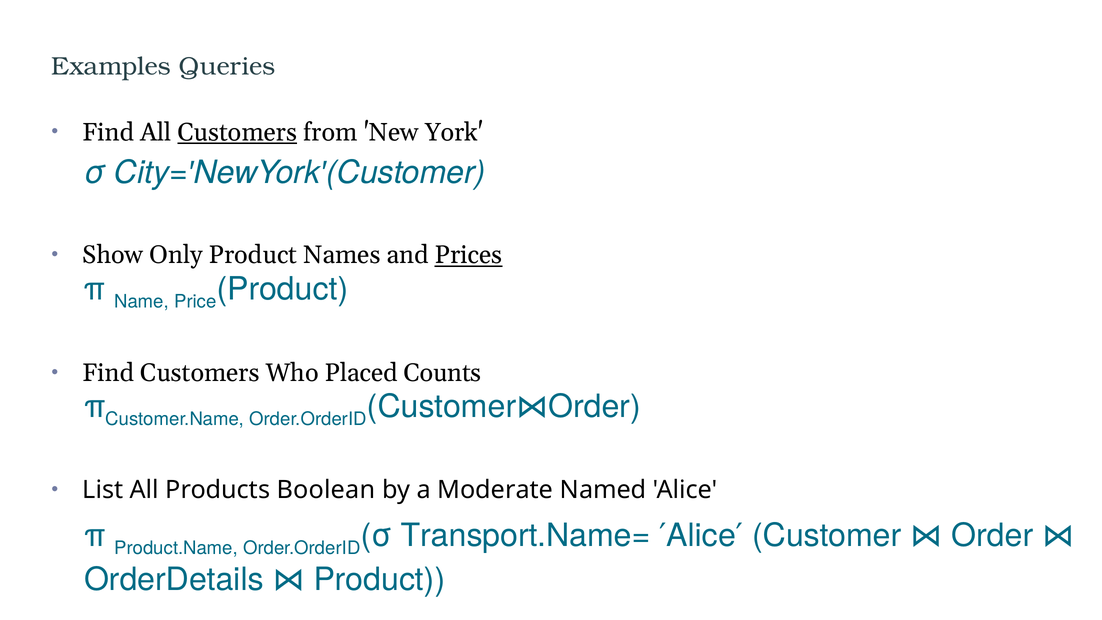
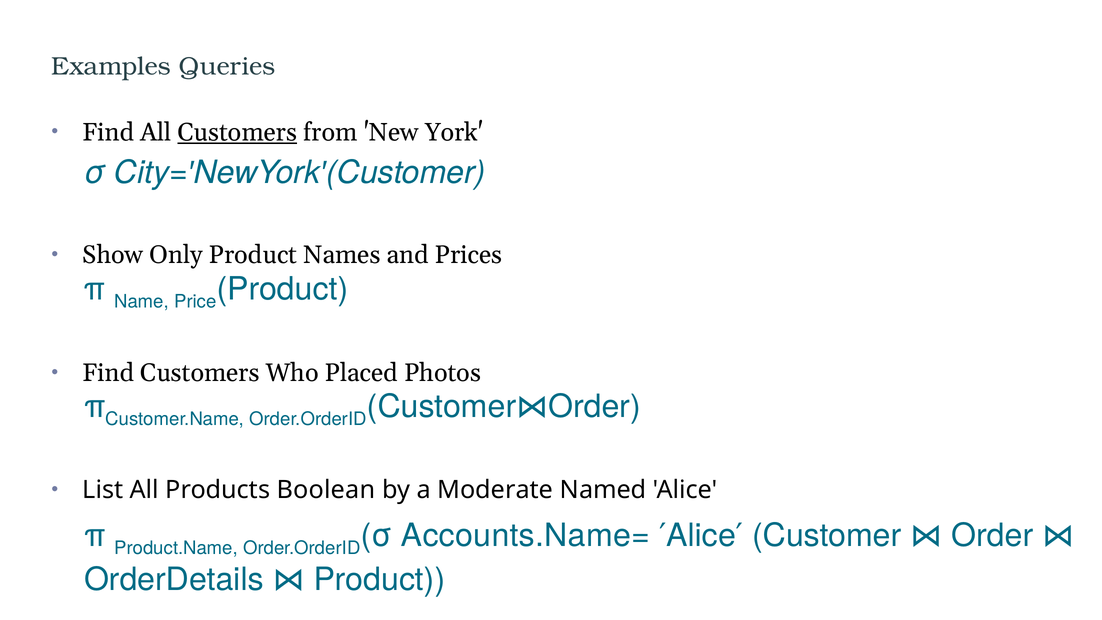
Prices underline: present -> none (468, 255)
Counts: Counts -> Photos (442, 373)
Transport.Name=: Transport.Name= -> Accounts.Name= (525, 536)
